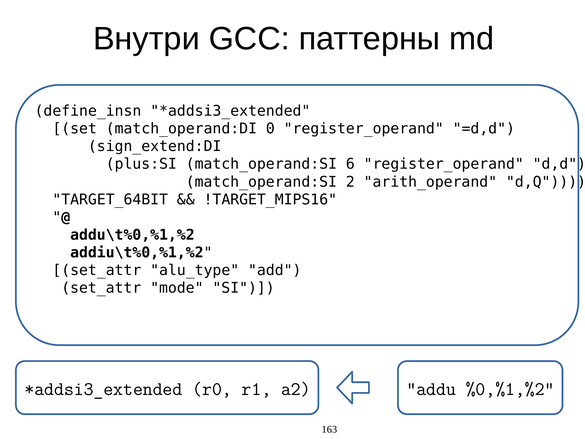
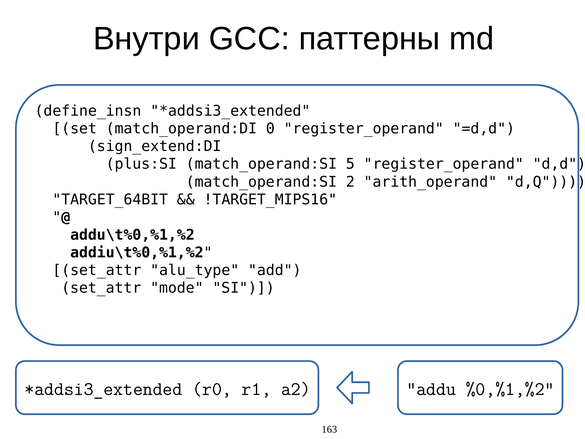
6: 6 -> 5 (350, 164)
